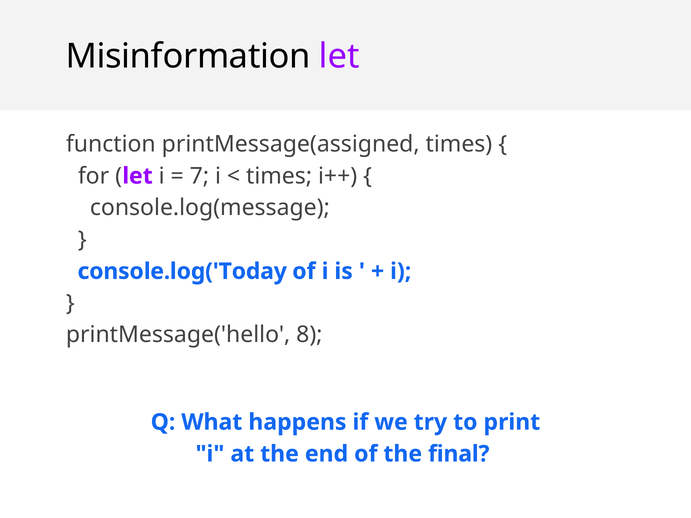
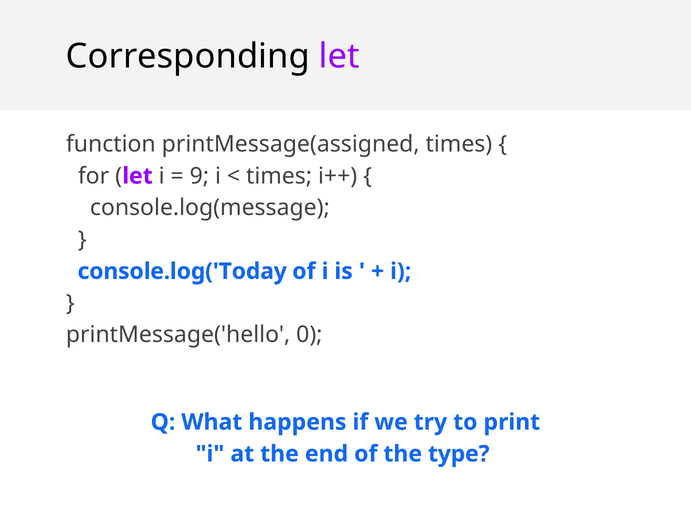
Misinformation: Misinformation -> Corresponding (188, 56)
7: 7 -> 9 (199, 176)
8: 8 -> 0 (309, 335)
final: final -> type (459, 454)
